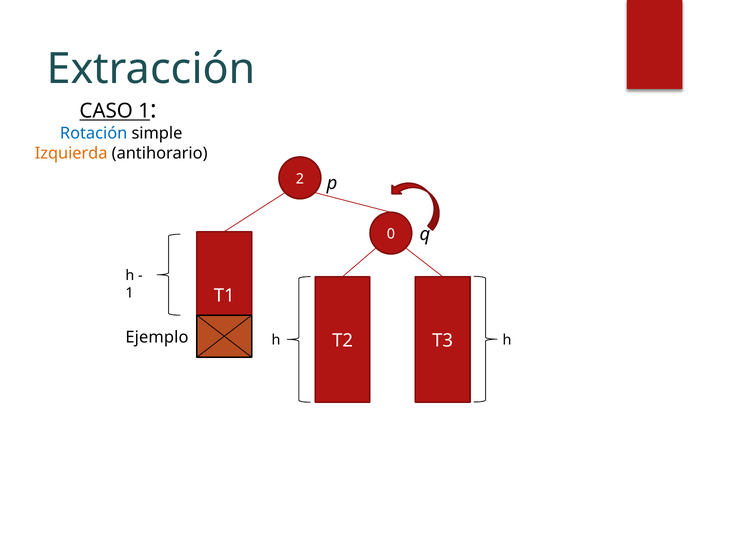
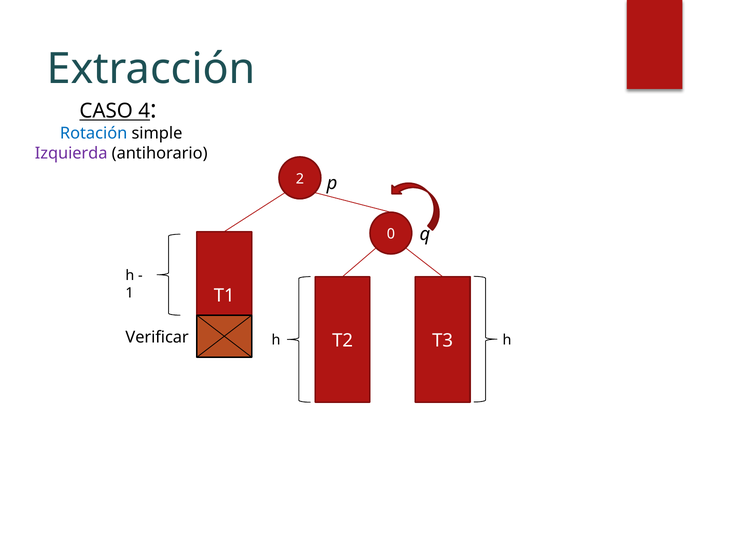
CASO 1: 1 -> 4 (144, 111)
Izquierda colour: orange -> purple (71, 153)
Ejemplo: Ejemplo -> Verificar (157, 337)
